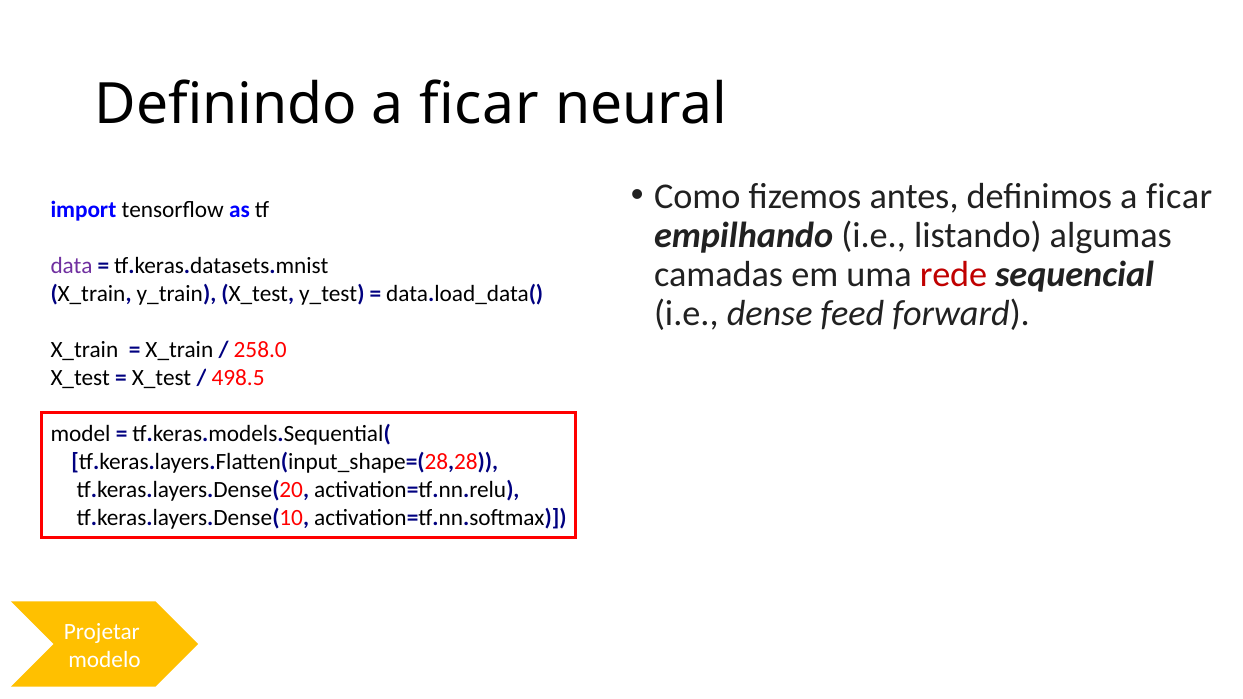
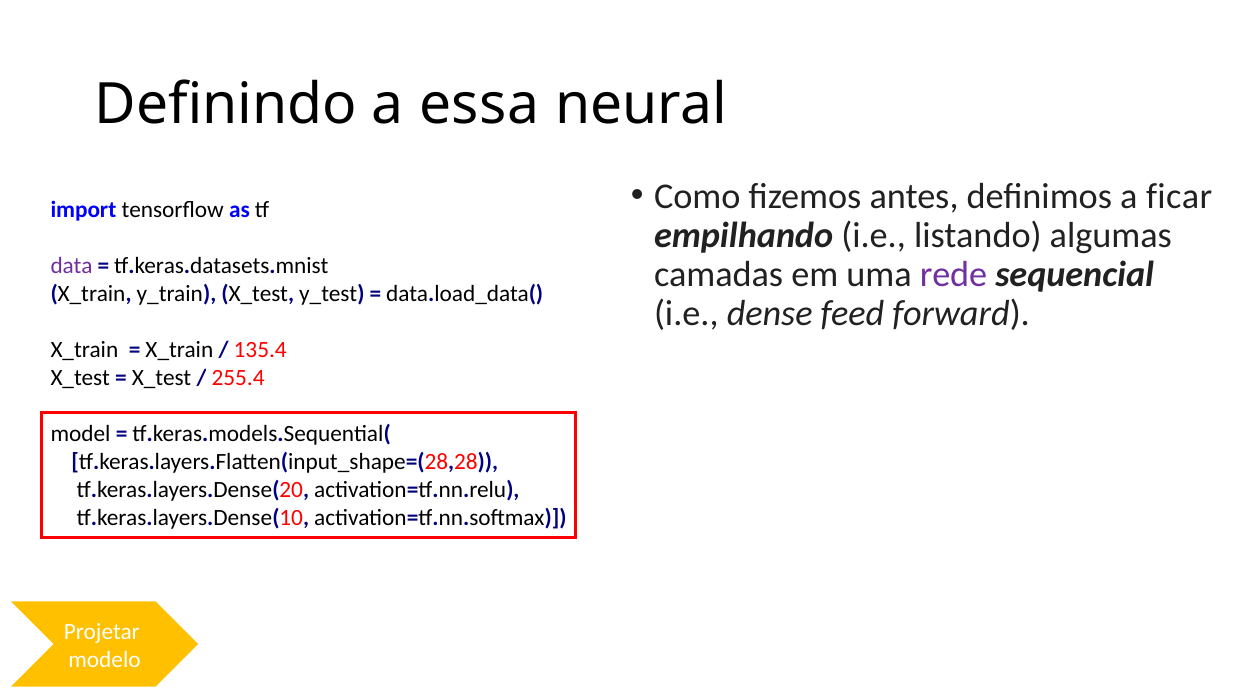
Definindo a ficar: ficar -> essa (479, 104)
rede colour: red -> purple (953, 274)
258.0: 258.0 -> 135.4 (260, 350)
498.5: 498.5 -> 255.4 (238, 378)
